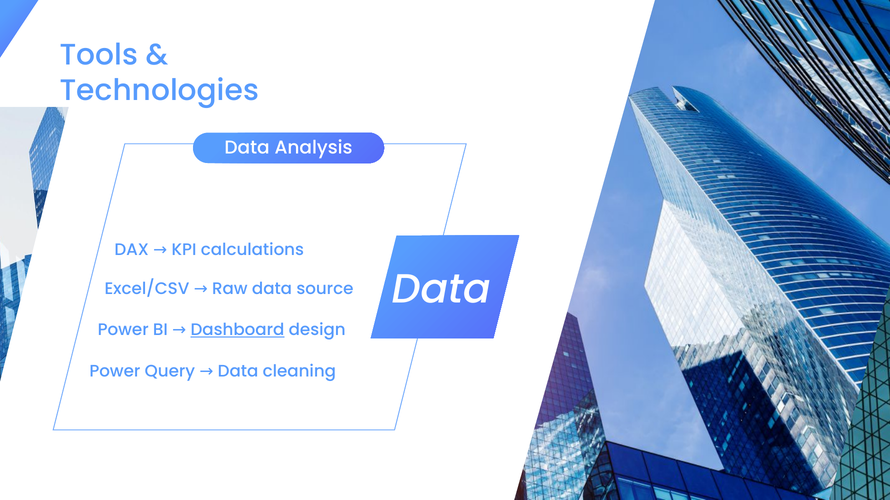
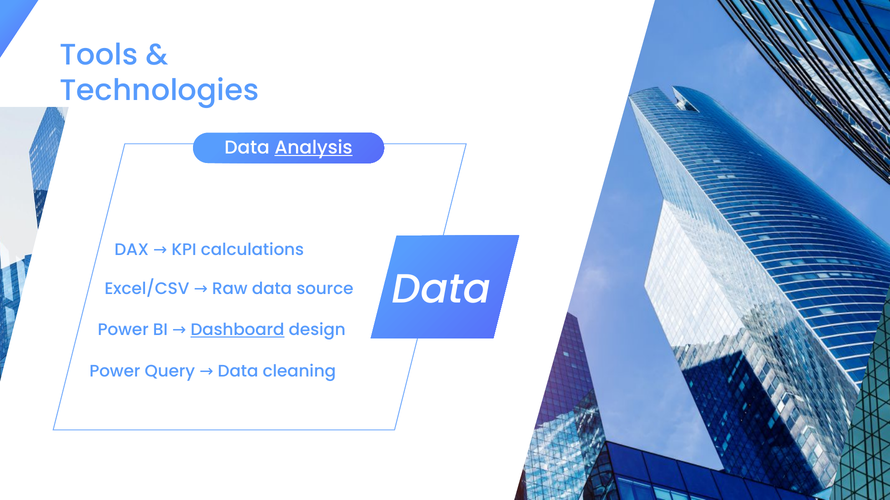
Analysis underline: none -> present (314, 148)
